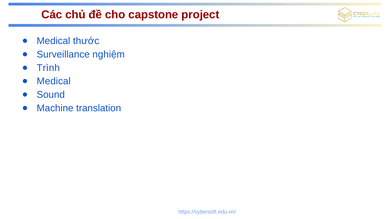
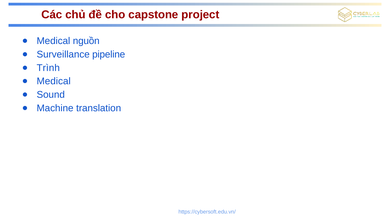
thước: thước -> nguồn (86, 41)
nghiệm: nghiệm -> pipeline (109, 54)
